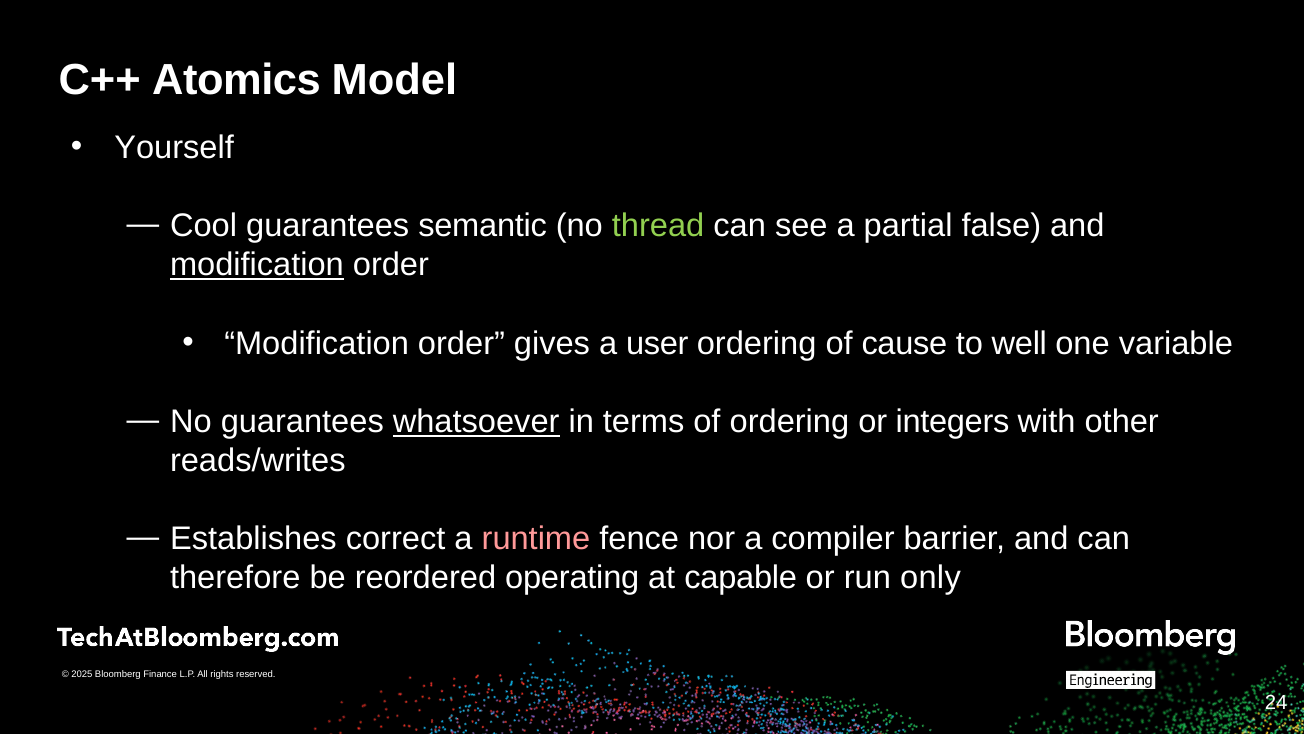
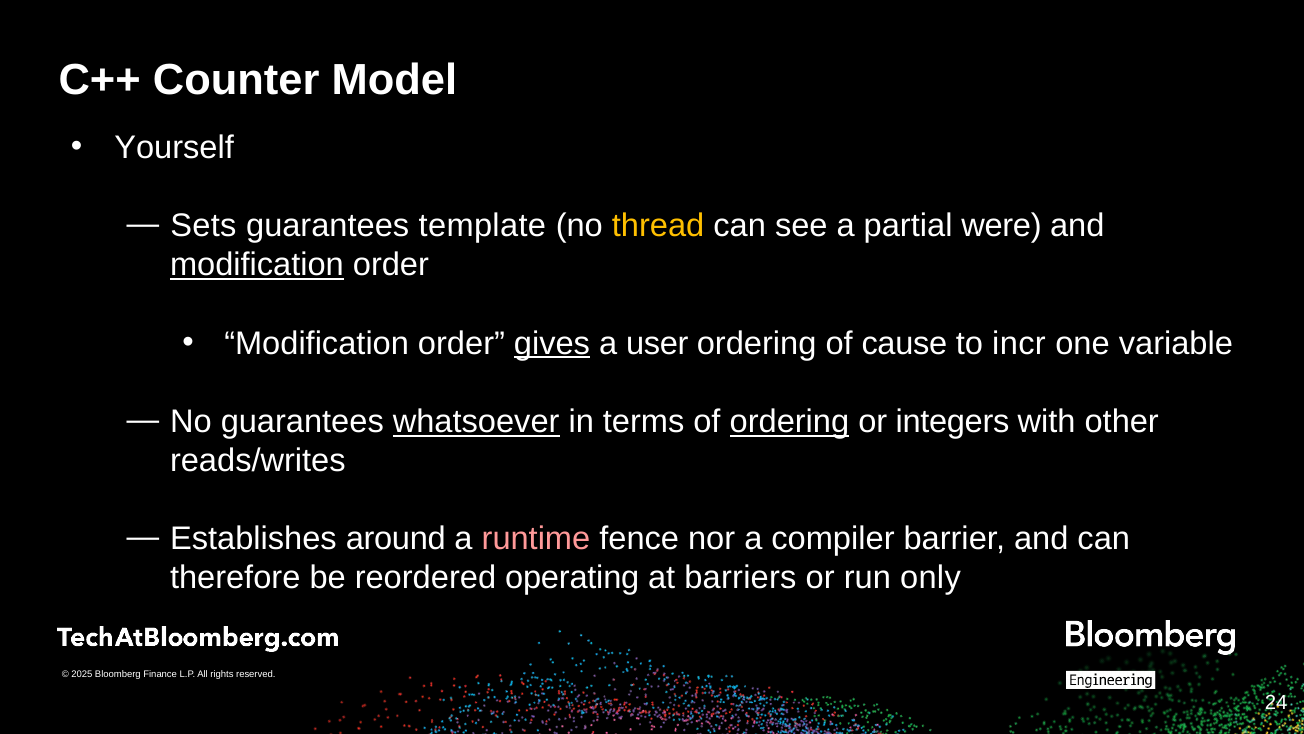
Atomics: Atomics -> Counter (236, 80)
Cool: Cool -> Sets (203, 226)
semantic: semantic -> template (482, 226)
thread colour: light green -> yellow (658, 226)
false: false -> were (1002, 226)
gives underline: none -> present (552, 343)
well: well -> incr (1019, 343)
ordering underline: none -> present (789, 421)
correct: correct -> around (396, 539)
capable: capable -> barriers (740, 578)
